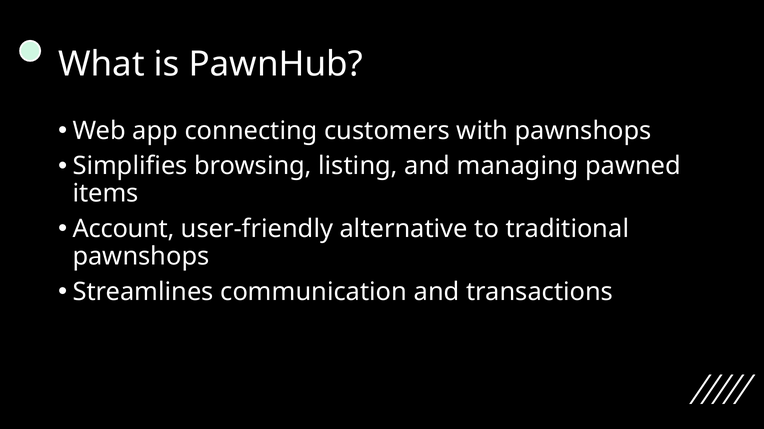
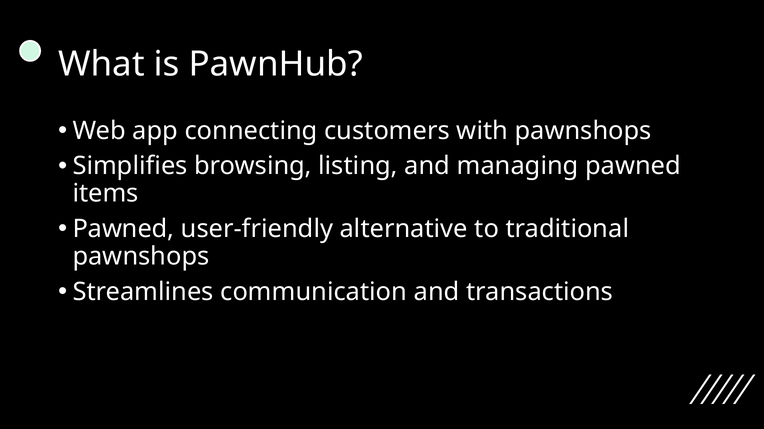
Account: Account -> Pawned (123, 229)
